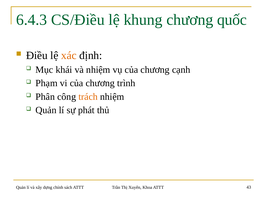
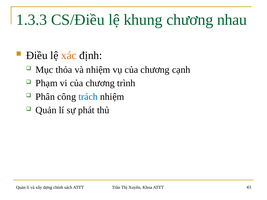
6.4.3: 6.4.3 -> 1.3.3 (32, 20)
quốc: quốc -> nhau (232, 20)
khái: khái -> thỏa (64, 70)
trách colour: orange -> blue (88, 97)
